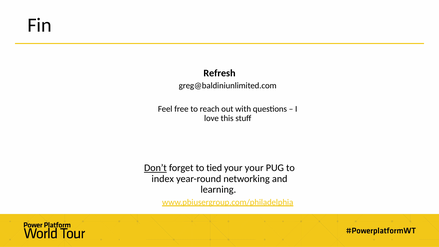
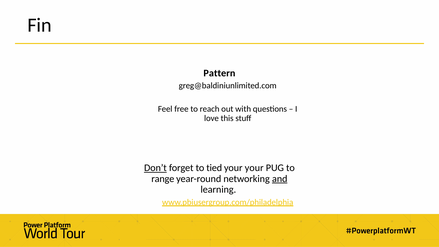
Refresh: Refresh -> Pattern (219, 73)
index: index -> range (163, 179)
and underline: none -> present (280, 179)
